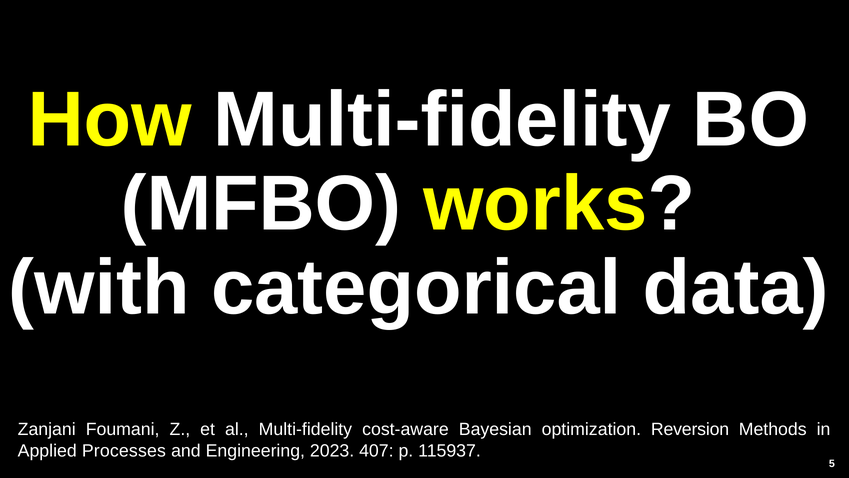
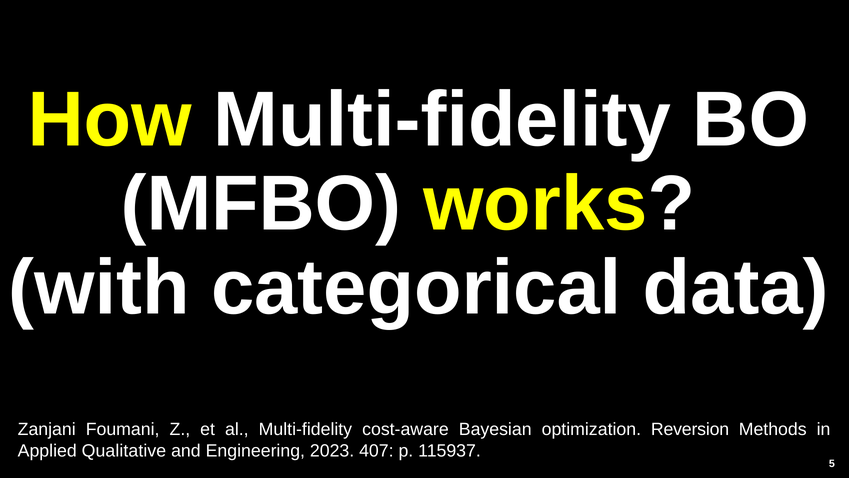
Processes: Processes -> Qualitative (124, 450)
